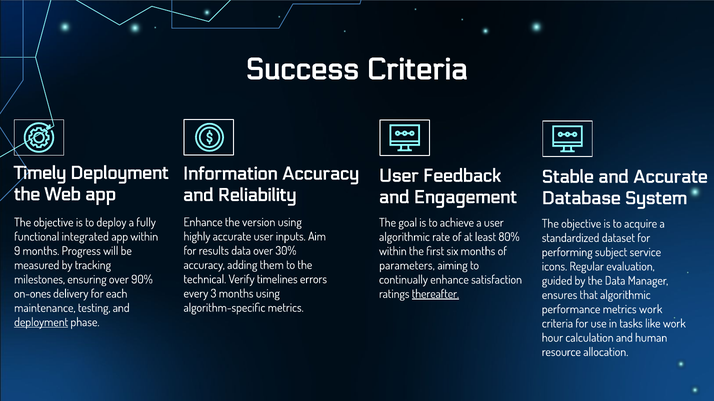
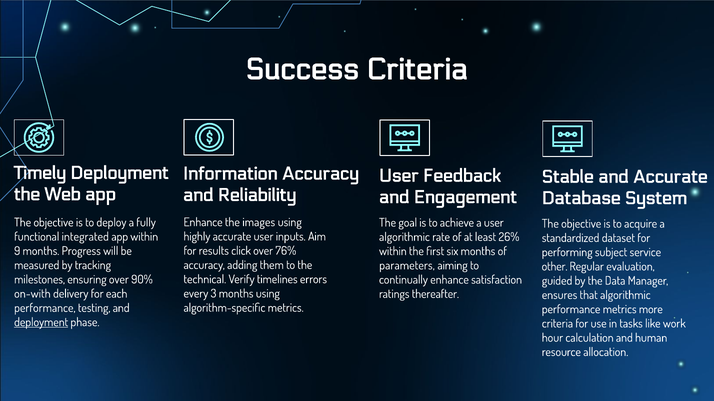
version: version -> images (259, 223)
80%: 80% -> 26% (509, 237)
results data: data -> click (241, 251)
30%: 30% -> 76% (286, 251)
icons: icons -> other (555, 267)
on-ones: on-ones -> on-with (32, 294)
thereafter underline: present -> none (435, 294)
maintenance: maintenance -> performance (45, 308)
metrics work: work -> more (651, 310)
